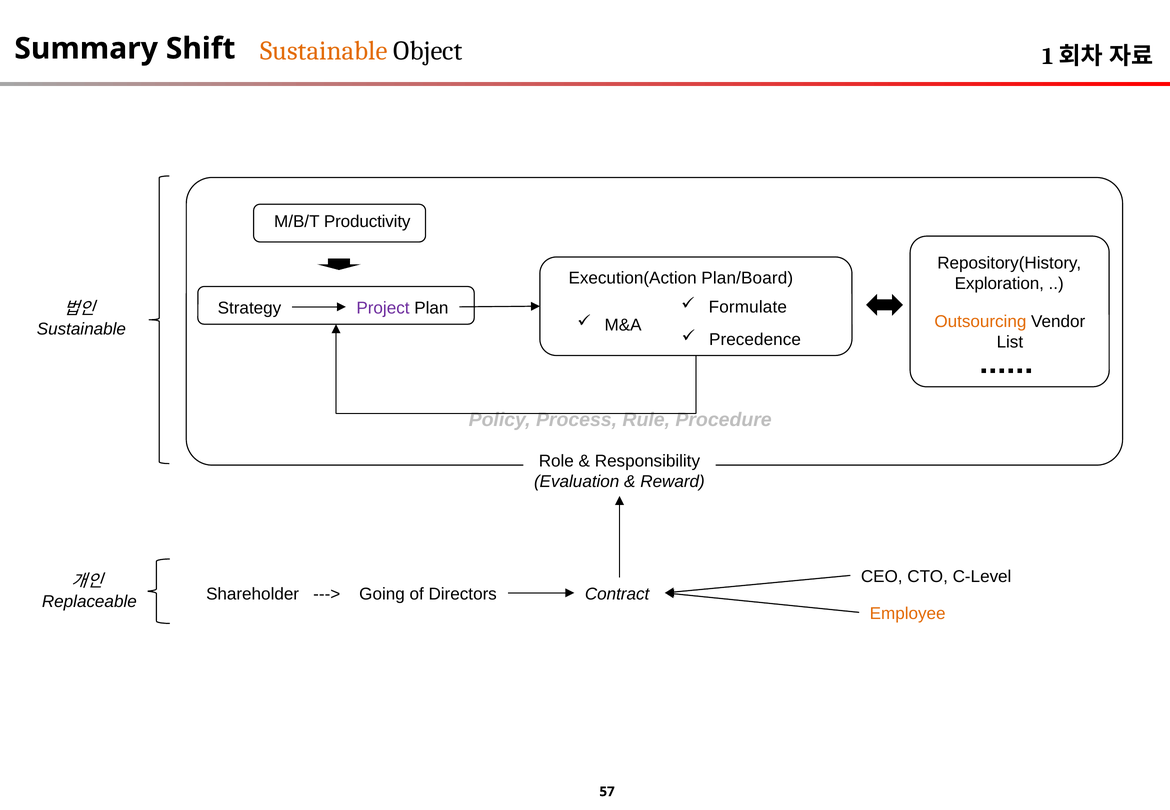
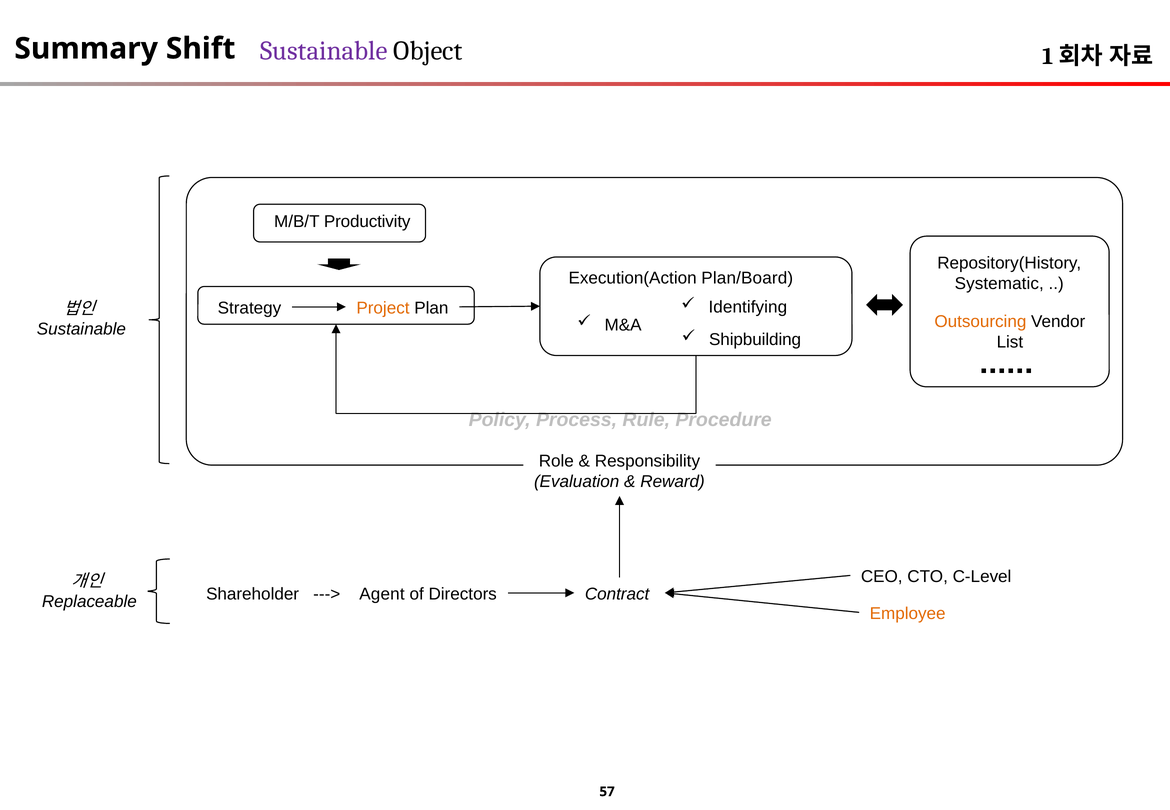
Sustainable colour: orange -> purple (324, 51)
Exploration: Exploration -> Systematic (999, 284)
Formulate: Formulate -> Identifying (748, 307)
Project colour: purple -> orange (383, 308)
Precedence: Precedence -> Shipbuilding (755, 340)
Going: Going -> Agent (382, 594)
